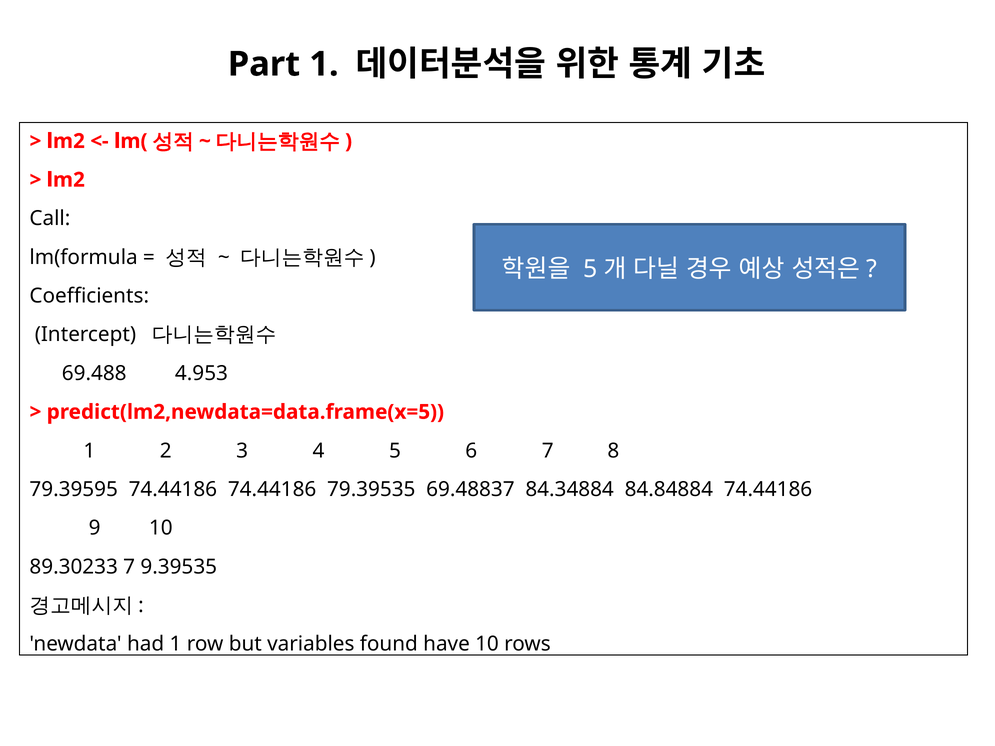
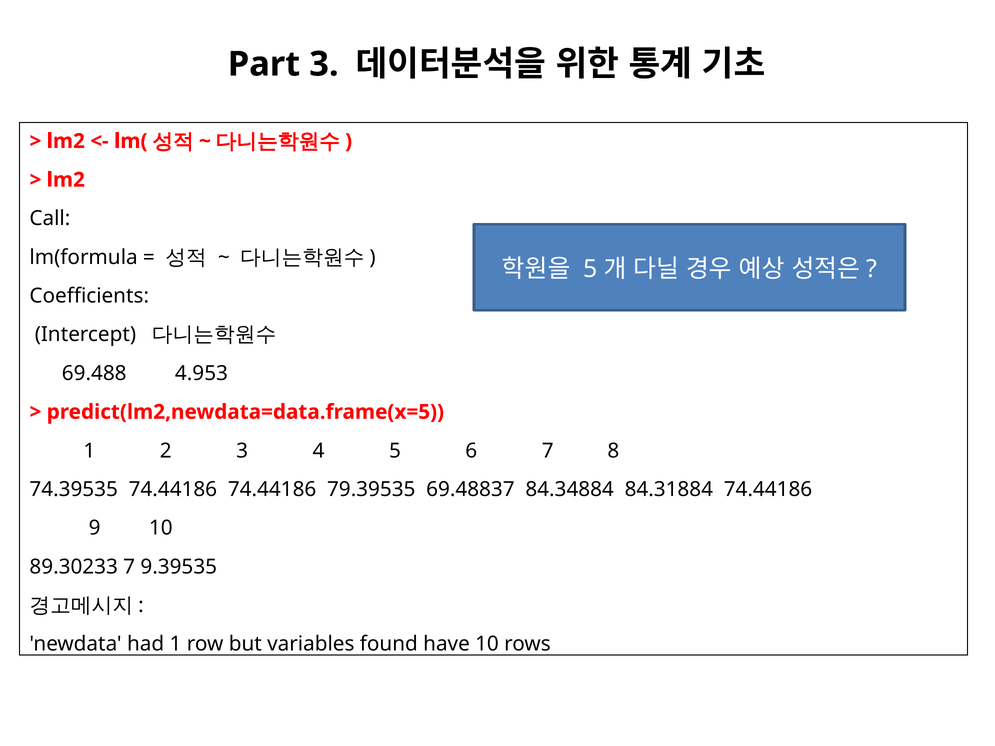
Part 1: 1 -> 3 (324, 64)
79.39595: 79.39595 -> 74.39535 (74, 490)
84.84884: 84.84884 -> 84.31884 (669, 490)
